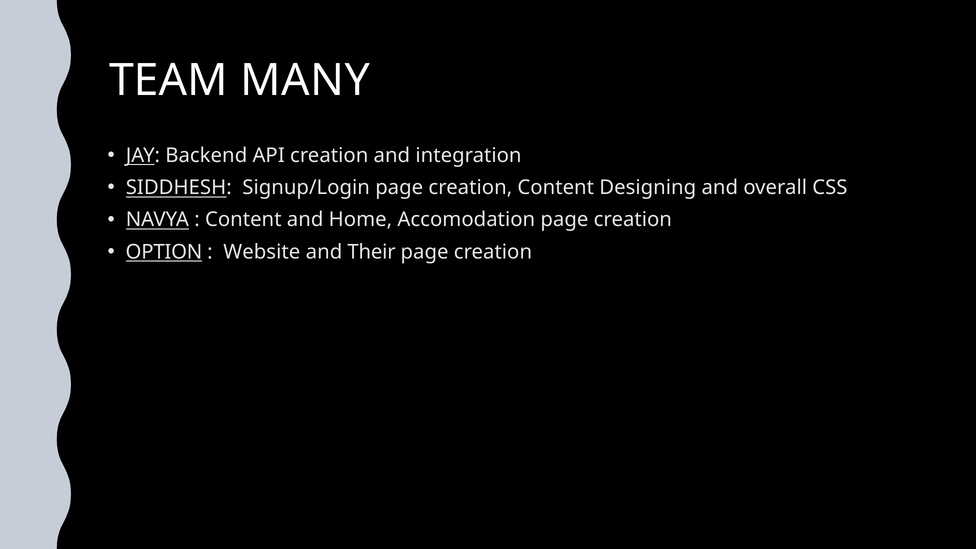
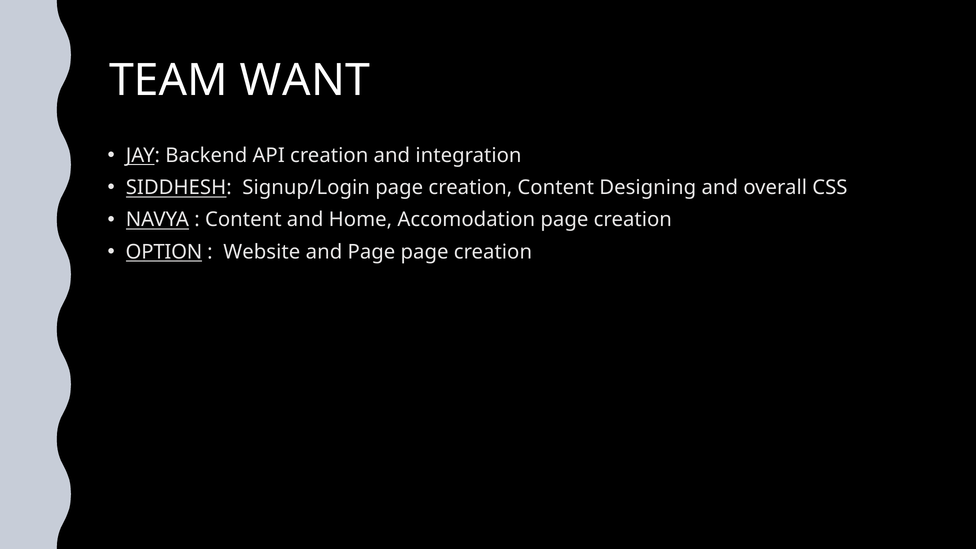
MANY: MANY -> WANT (305, 81)
and Their: Their -> Page (371, 252)
